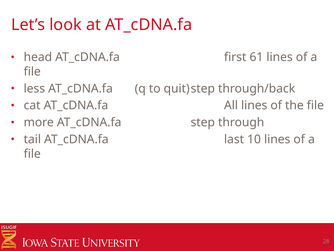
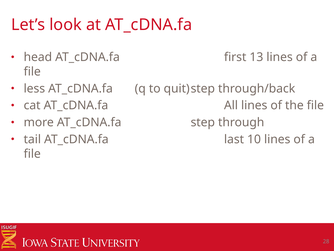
61: 61 -> 13 (256, 57)
